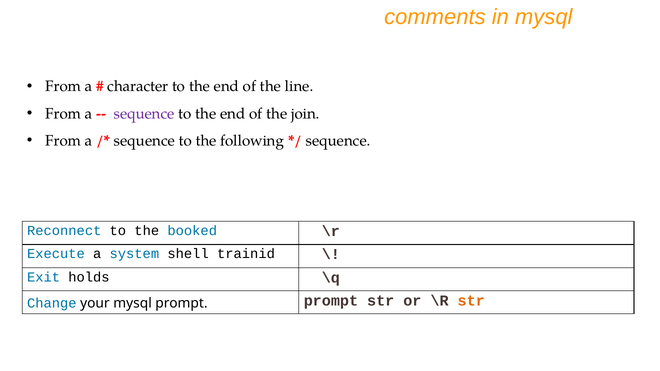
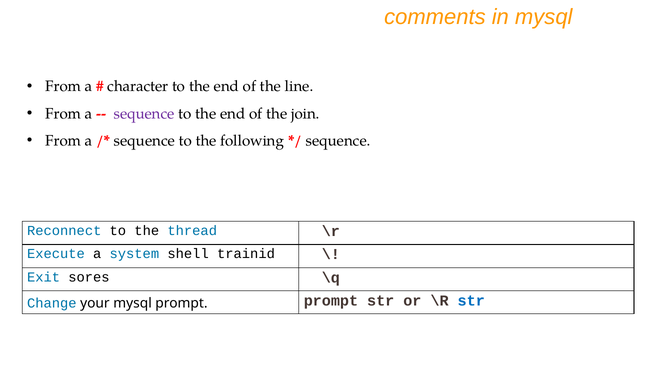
booked: booked -> thread (192, 231)
holds: holds -> sores (89, 277)
str colour: orange -> blue (471, 301)
